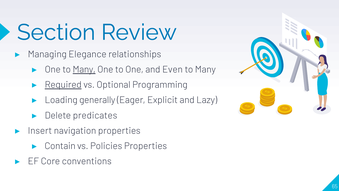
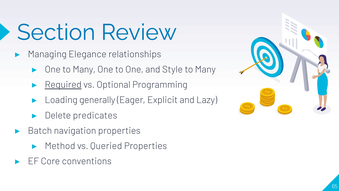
Many underline: present -> none (84, 69)
Even: Even -> Style (172, 69)
Insert: Insert -> Batch (40, 130)
Contain: Contain -> Method (60, 146)
Policies: Policies -> Queried (106, 146)
